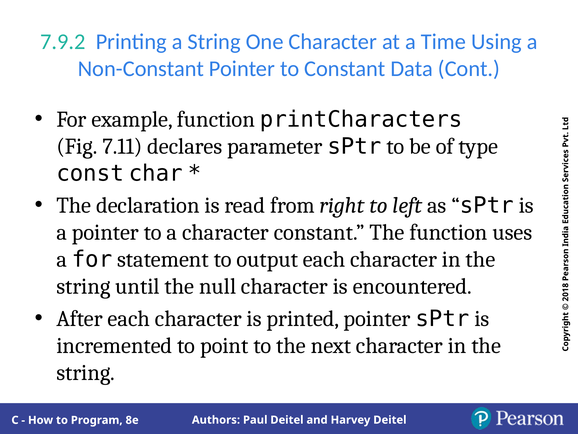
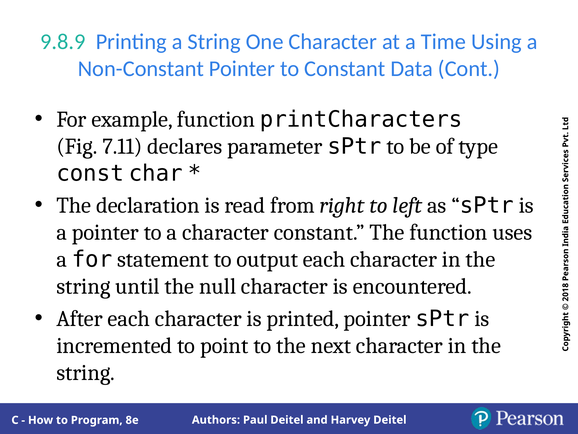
7.9.2: 7.9.2 -> 9.8.9 (63, 42)
